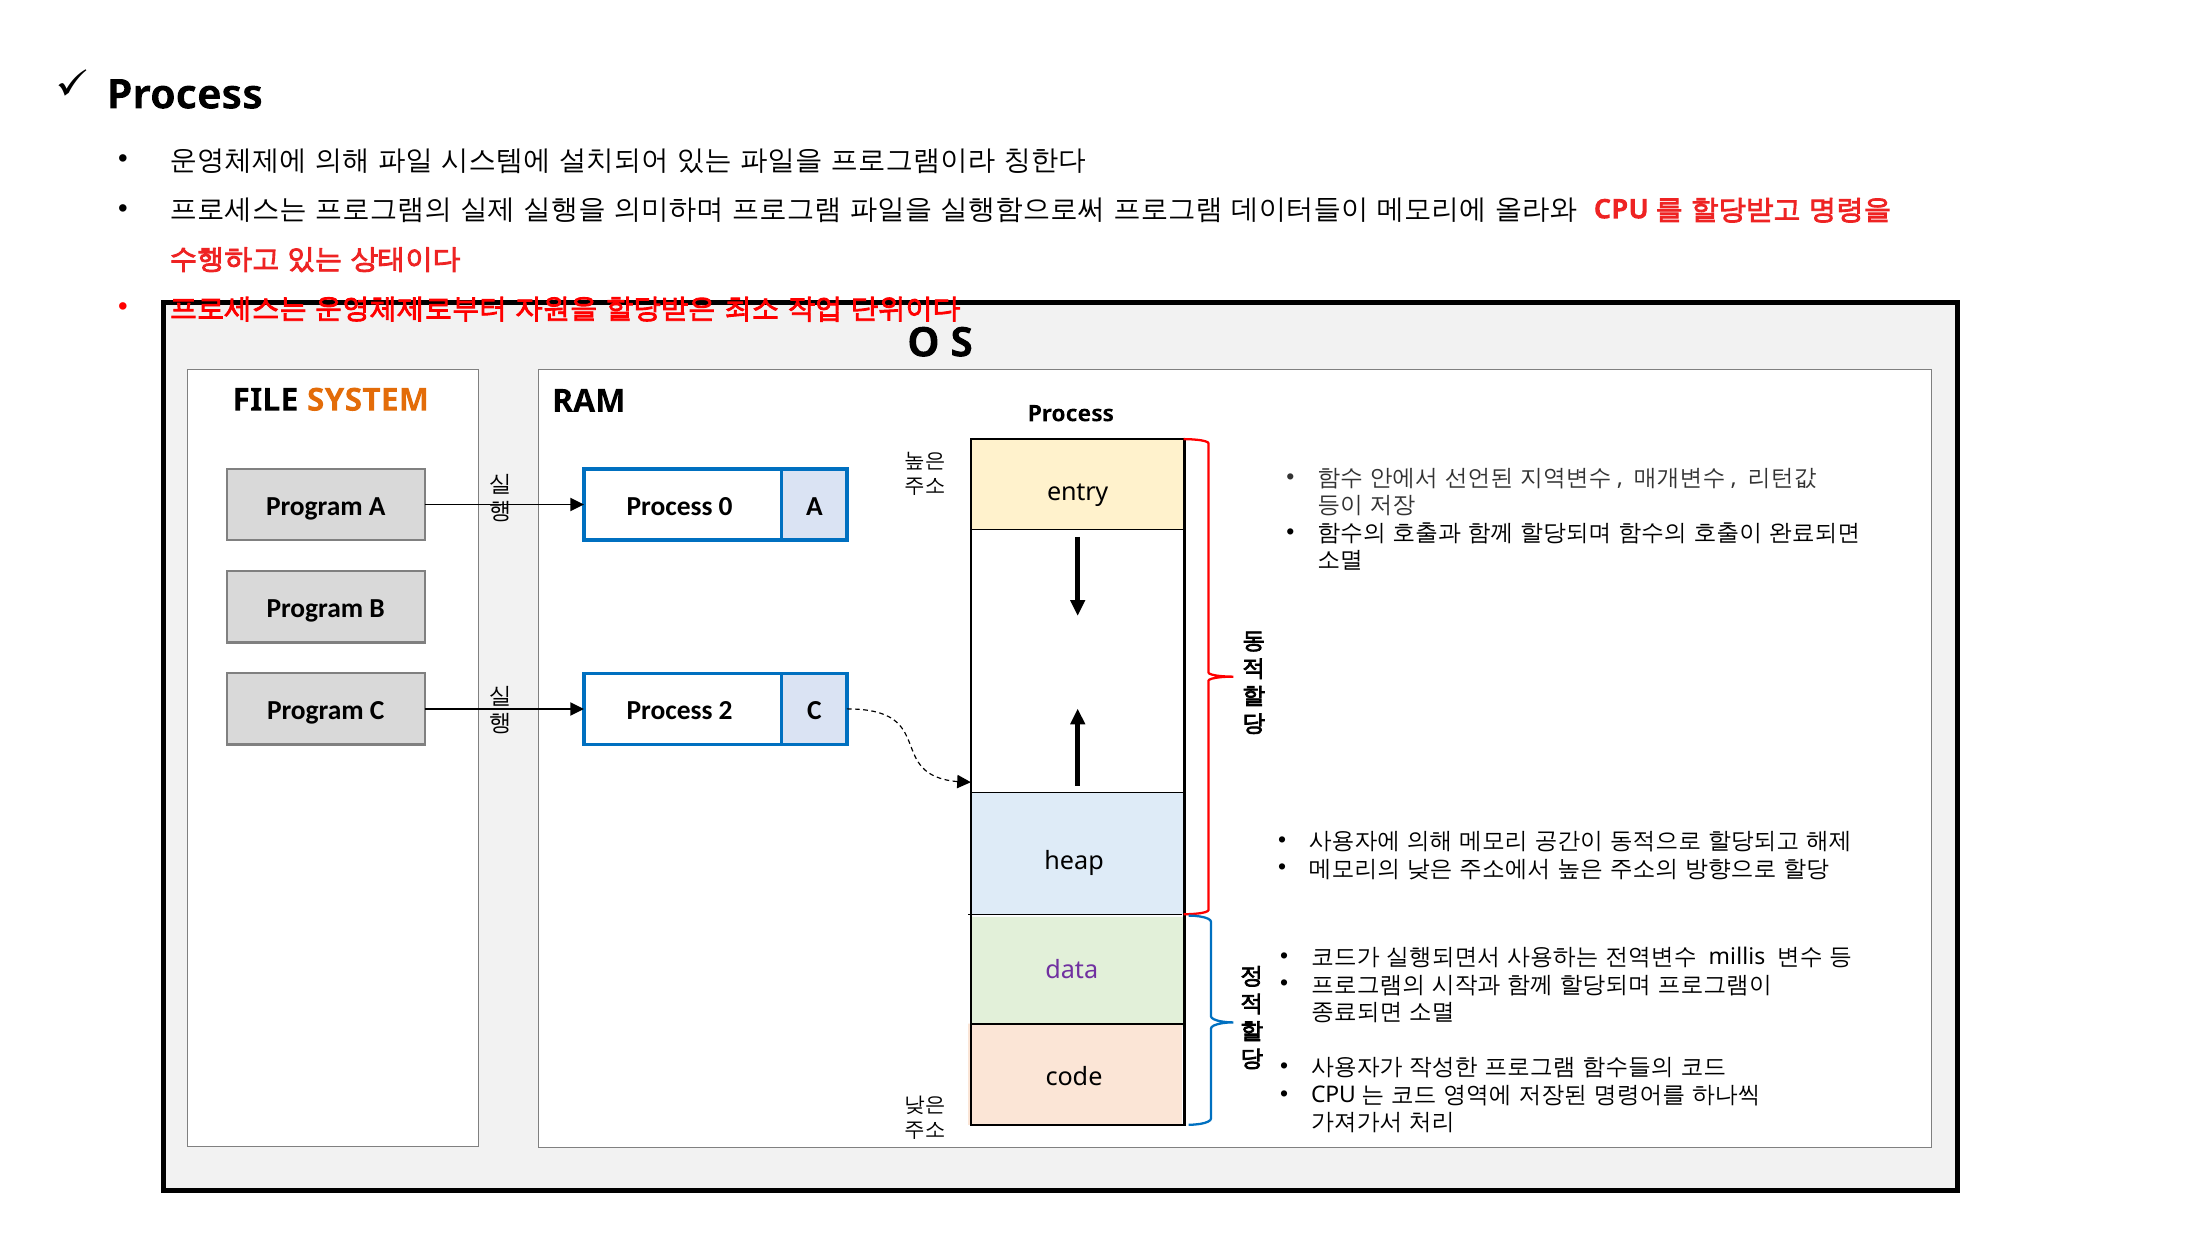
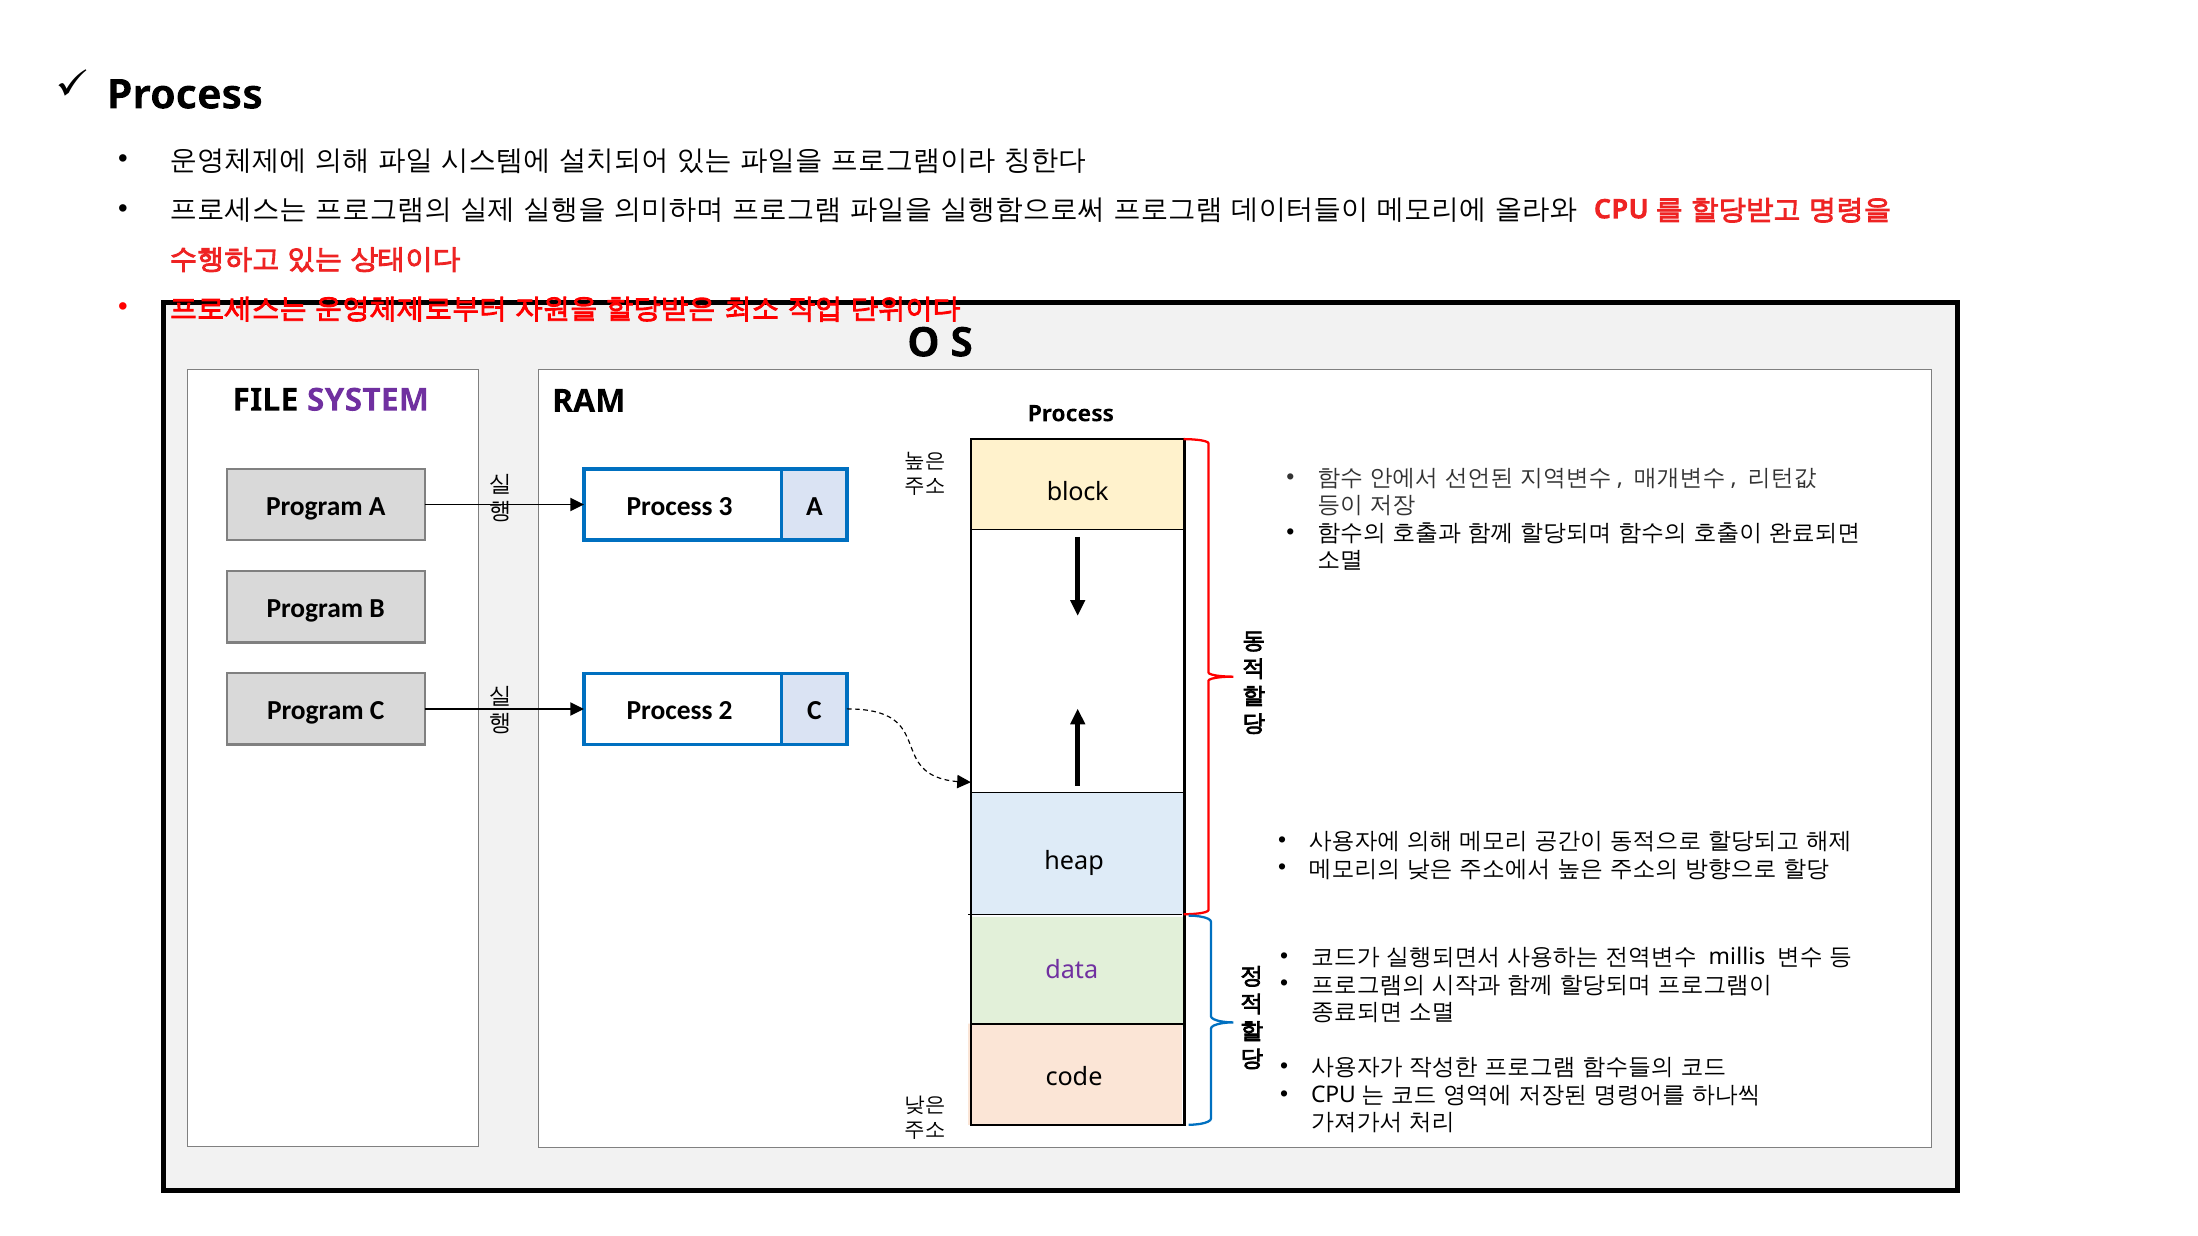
SYSTEM colour: orange -> purple (368, 400)
entry: entry -> block (1078, 492)
0: 0 -> 3 (726, 507)
